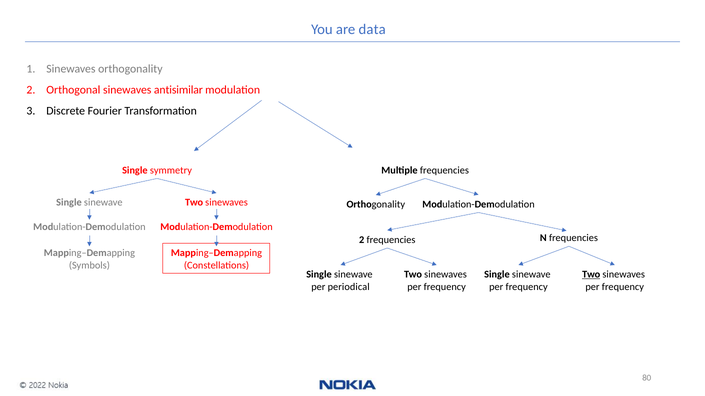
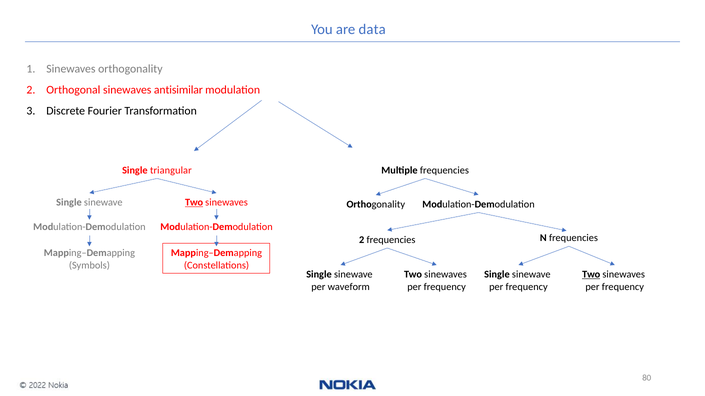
symmetry: symmetry -> triangular (171, 170)
Two underline: none -> present (194, 203)
periodical: periodical -> waveform (349, 287)
